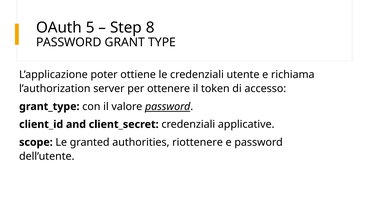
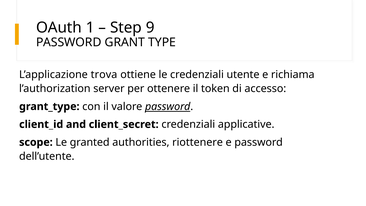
5: 5 -> 1 (90, 27)
8: 8 -> 9 (150, 27)
poter: poter -> trova (104, 75)
